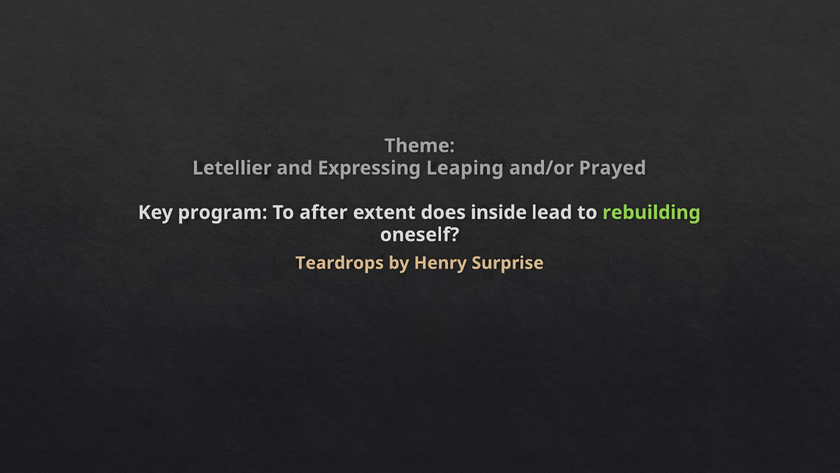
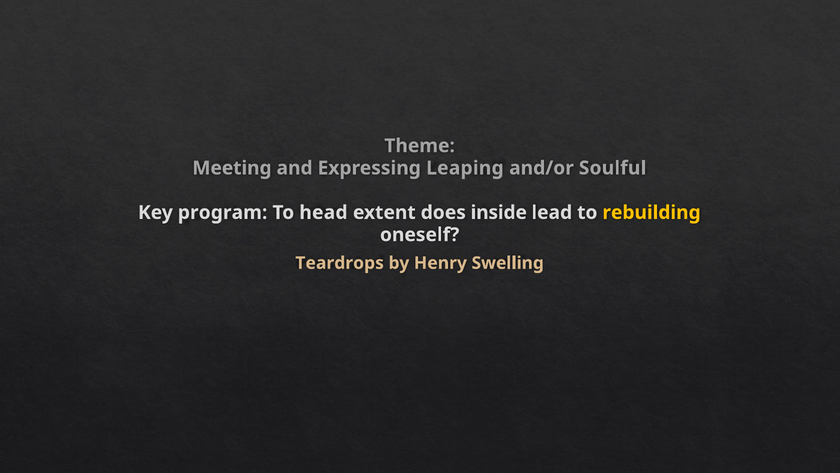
Letellier: Letellier -> Meeting (232, 168)
Prayed: Prayed -> Soulful (613, 168)
after: after -> head (323, 212)
rebuilding colour: light green -> yellow (652, 212)
Surprise: Surprise -> Swelling (508, 263)
